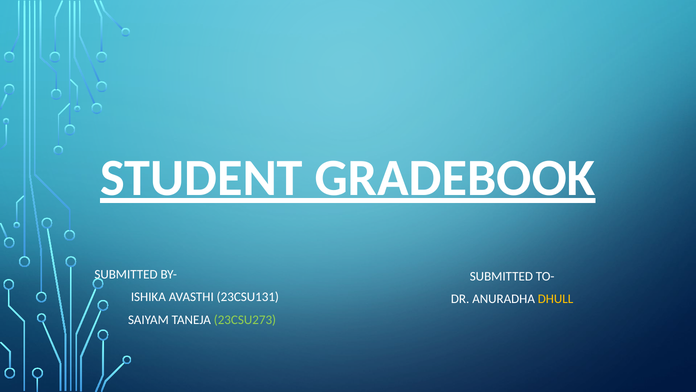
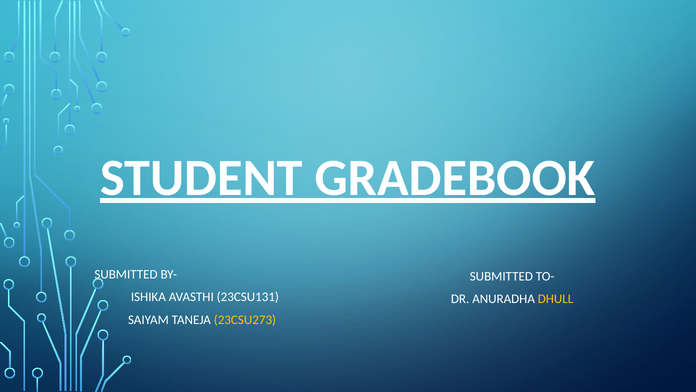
23CSU273 colour: light green -> yellow (245, 319)
